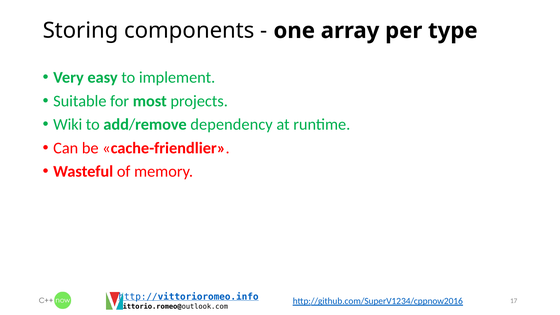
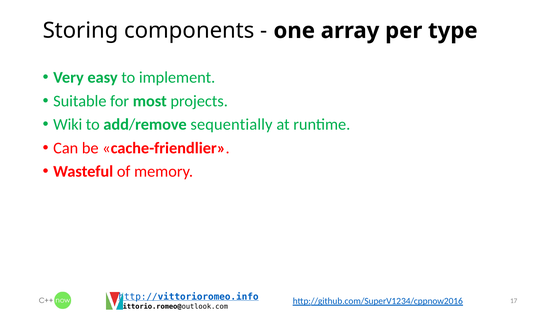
dependency: dependency -> sequentially (232, 124)
